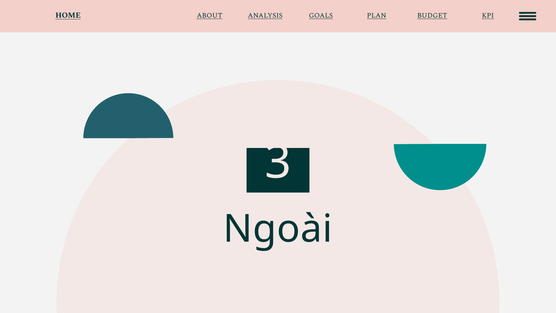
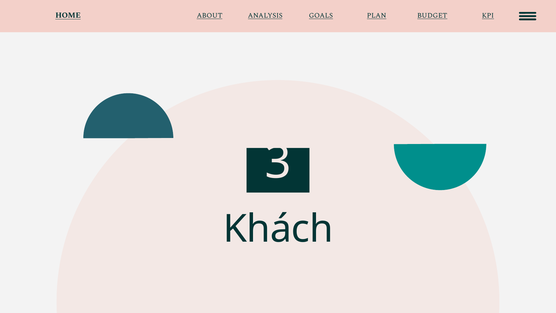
Ngoài: Ngoài -> Khách (278, 229)
